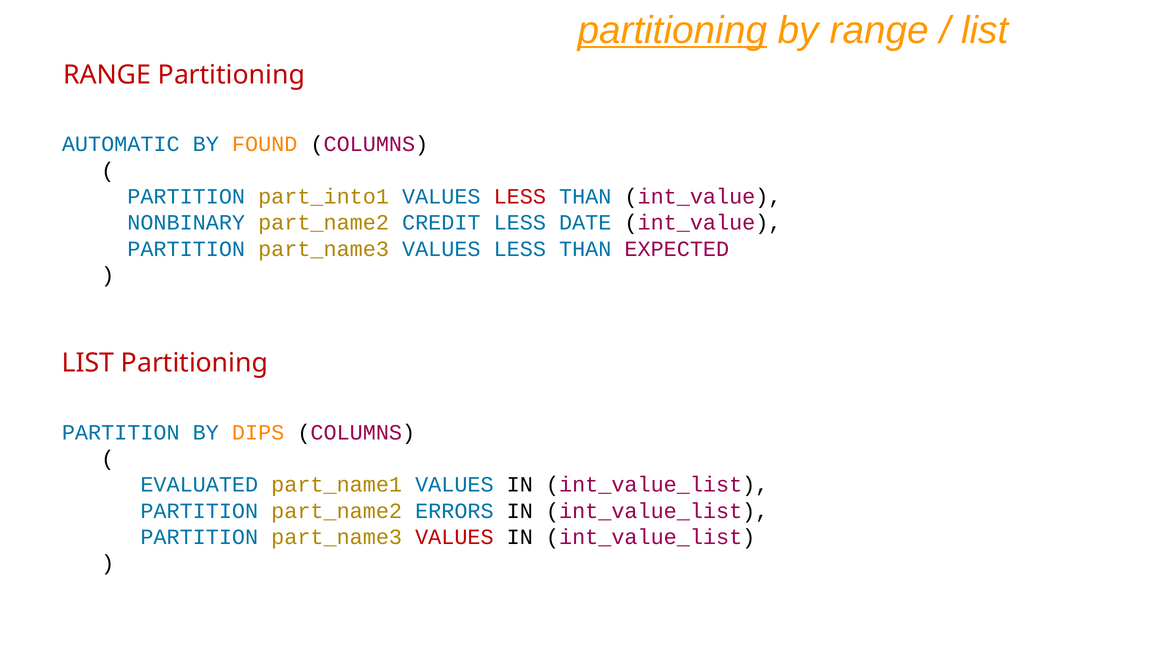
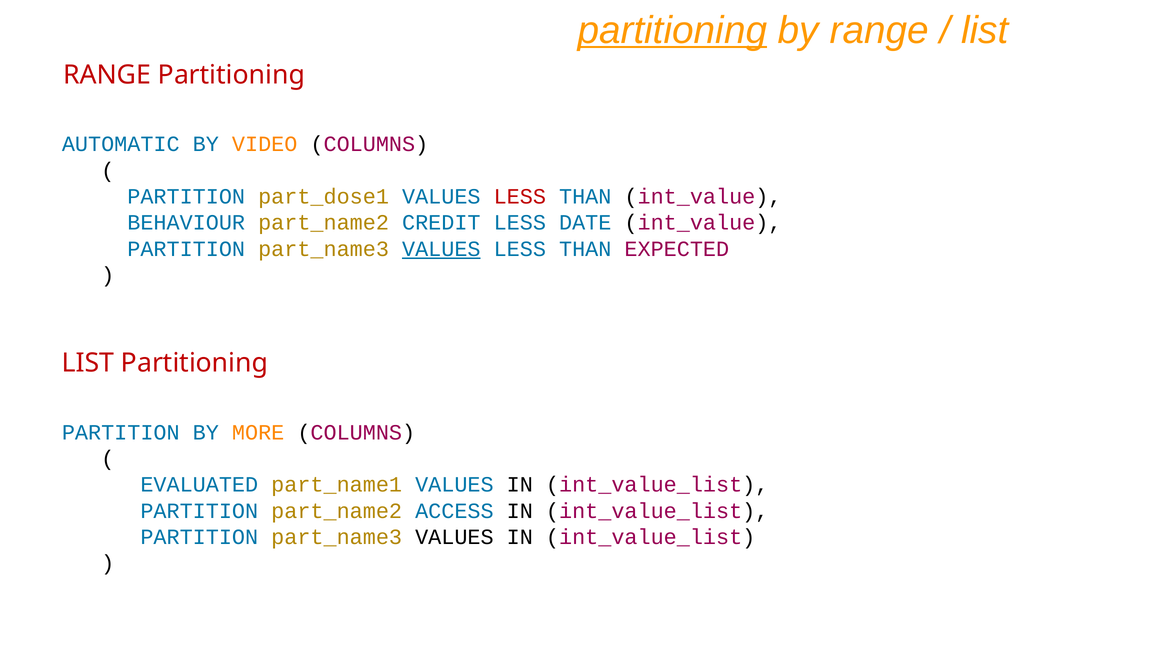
FOUND: FOUND -> VIDEO (265, 144)
part_into1: part_into1 -> part_dose1 (324, 197)
NONBINARY: NONBINARY -> BEHAVIOUR (186, 223)
VALUES underline: none -> present (441, 249)
DIPS: DIPS -> MORE (258, 432)
ERRORS: ERRORS -> ACCESS (454, 511)
VALUES colour: red -> black (454, 537)
